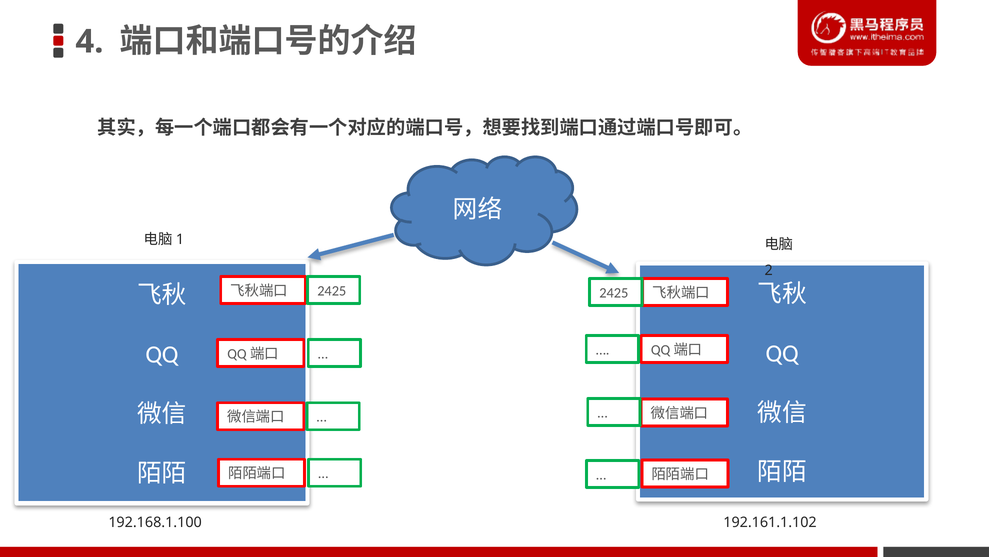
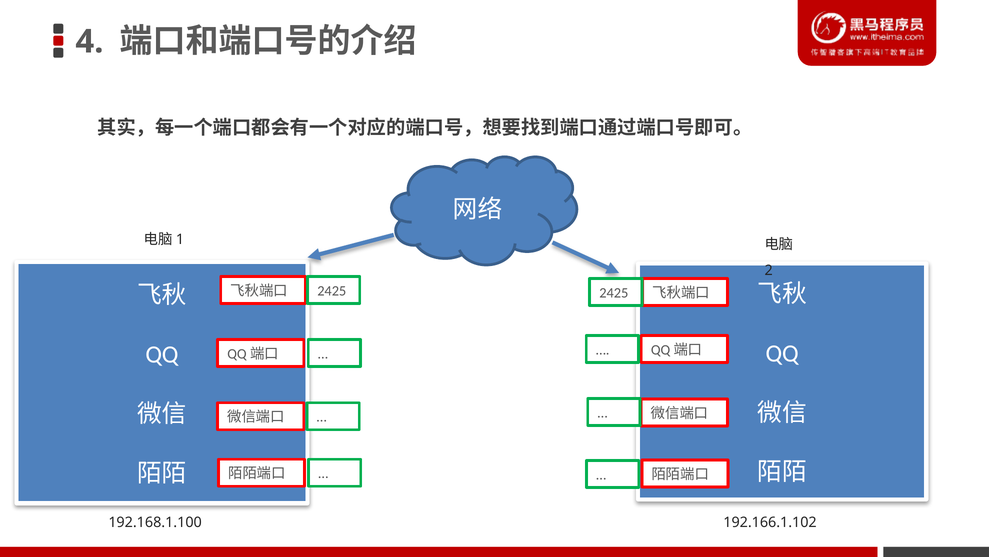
192.161.1.102: 192.161.1.102 -> 192.166.1.102 (770, 522)
